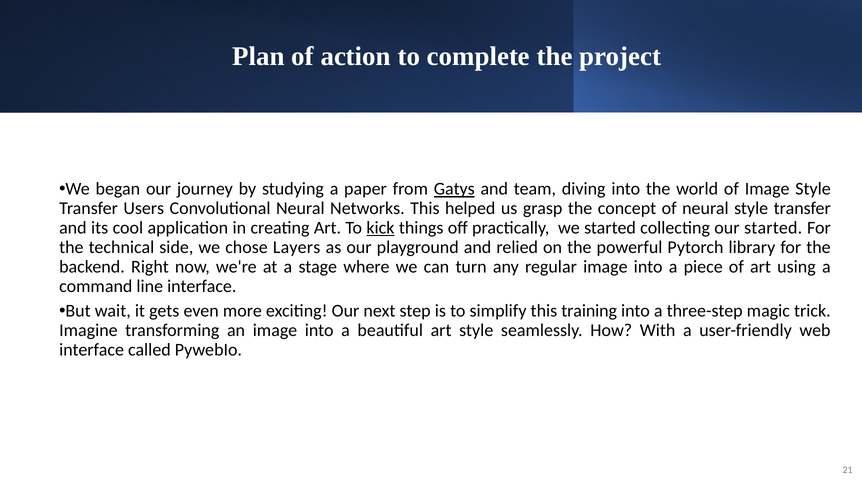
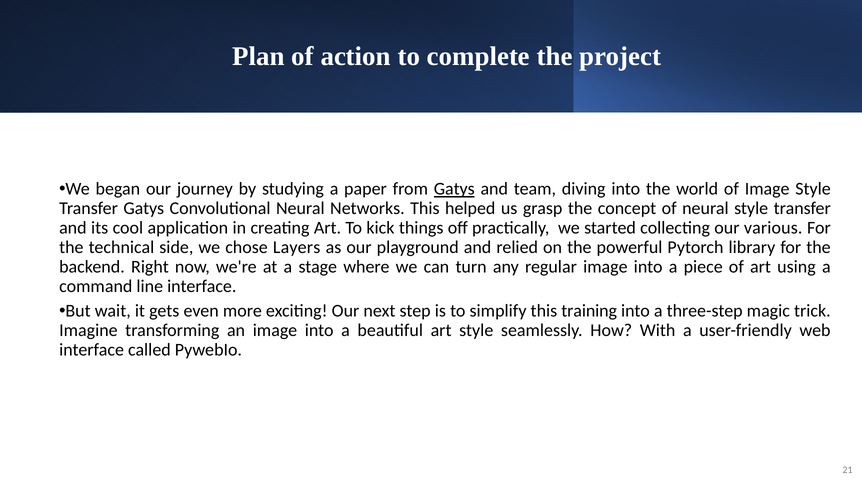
Transfer Users: Users -> Gatys (144, 208)
kick underline: present -> none (380, 228)
our started: started -> various (773, 228)
